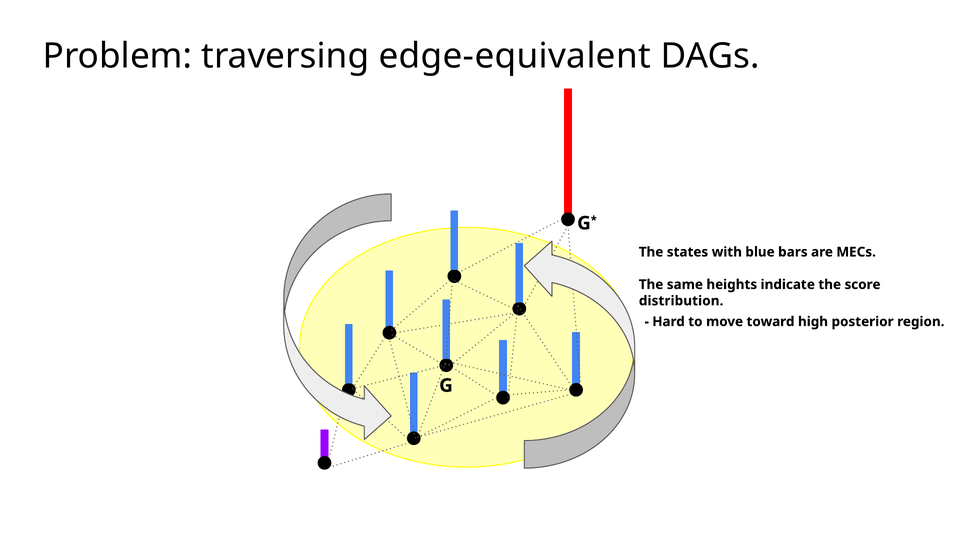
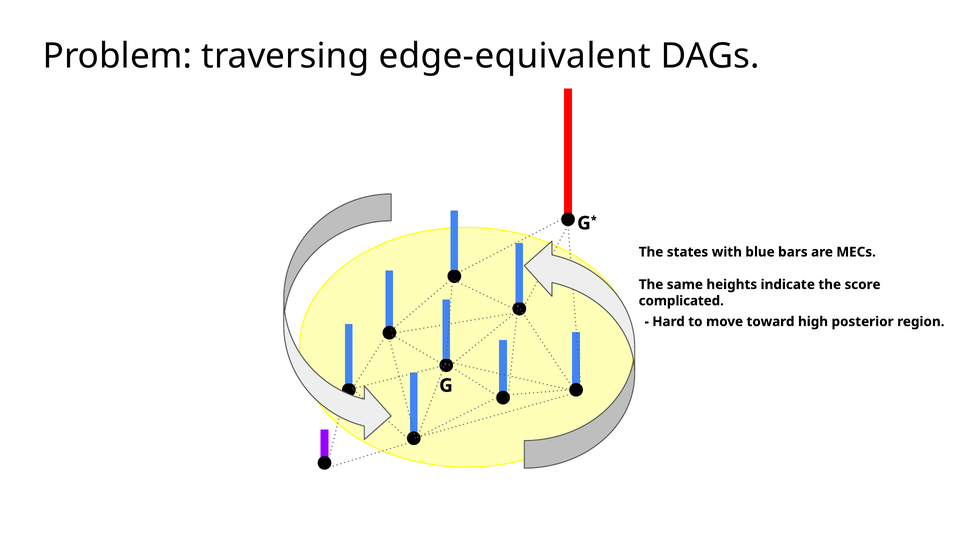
distribution: distribution -> complicated (681, 301)
